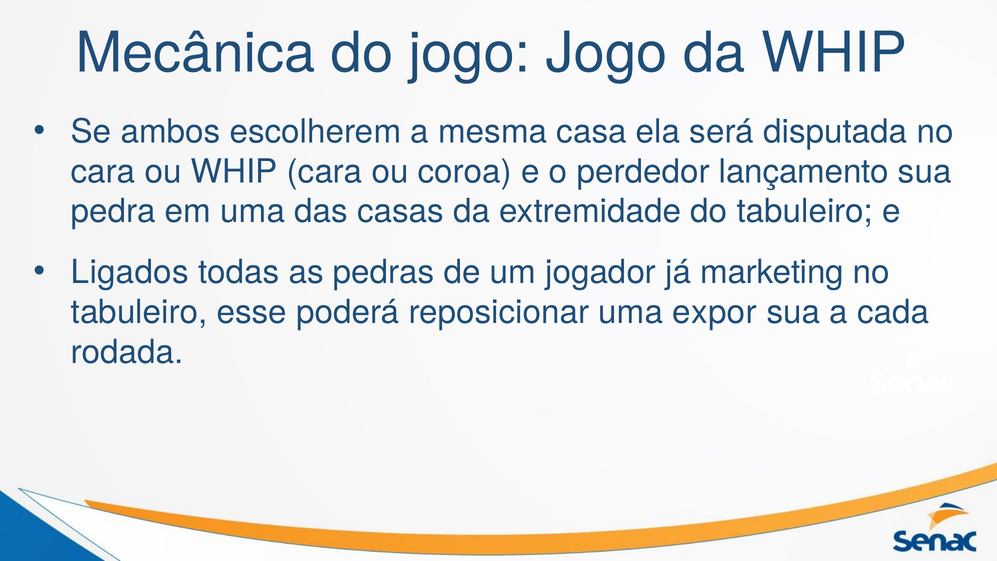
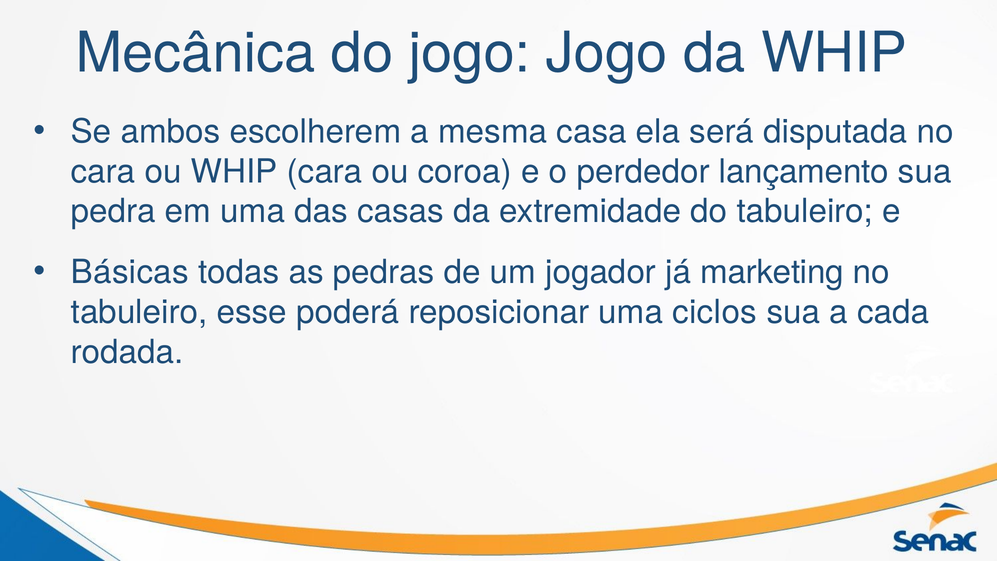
Ligados: Ligados -> Básicas (130, 272)
expor: expor -> ciclos (715, 312)
